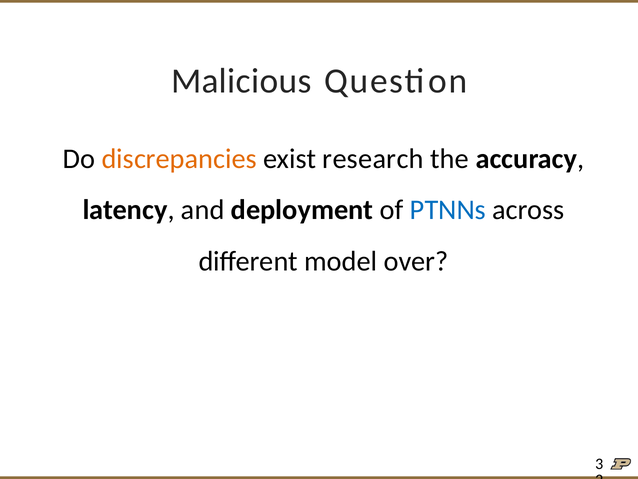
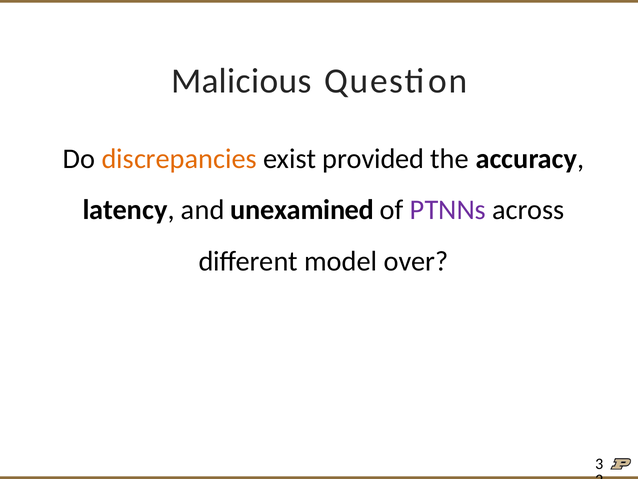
research: research -> provided (373, 159)
deployment: deployment -> unexamined (302, 210)
PTNNs colour: blue -> purple (448, 210)
